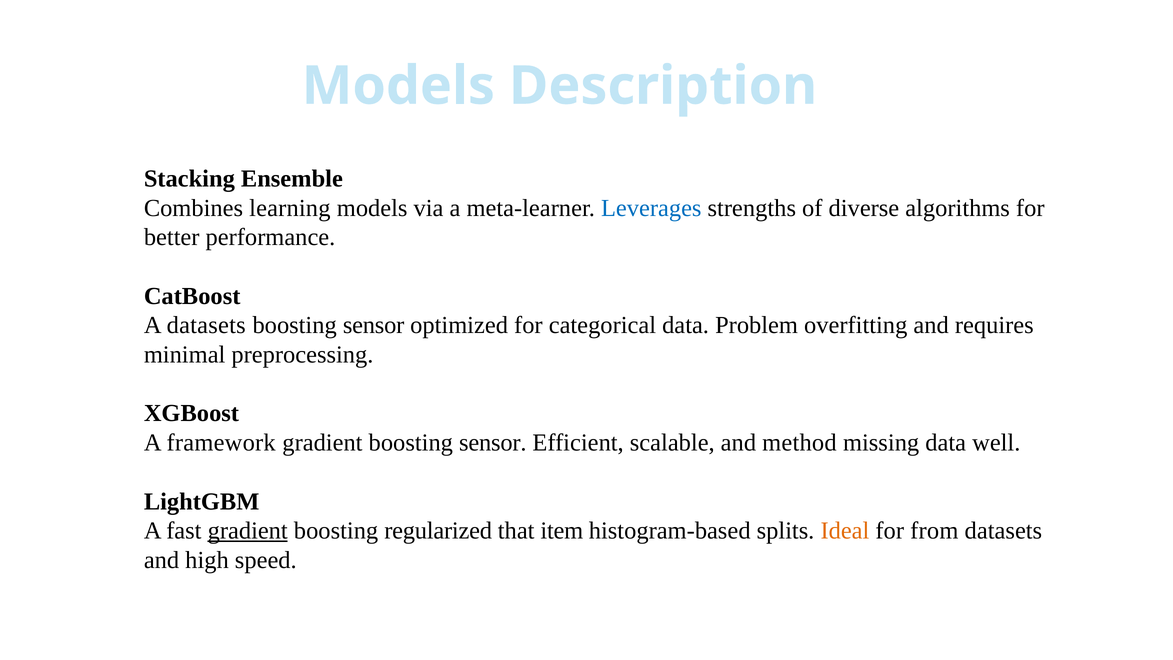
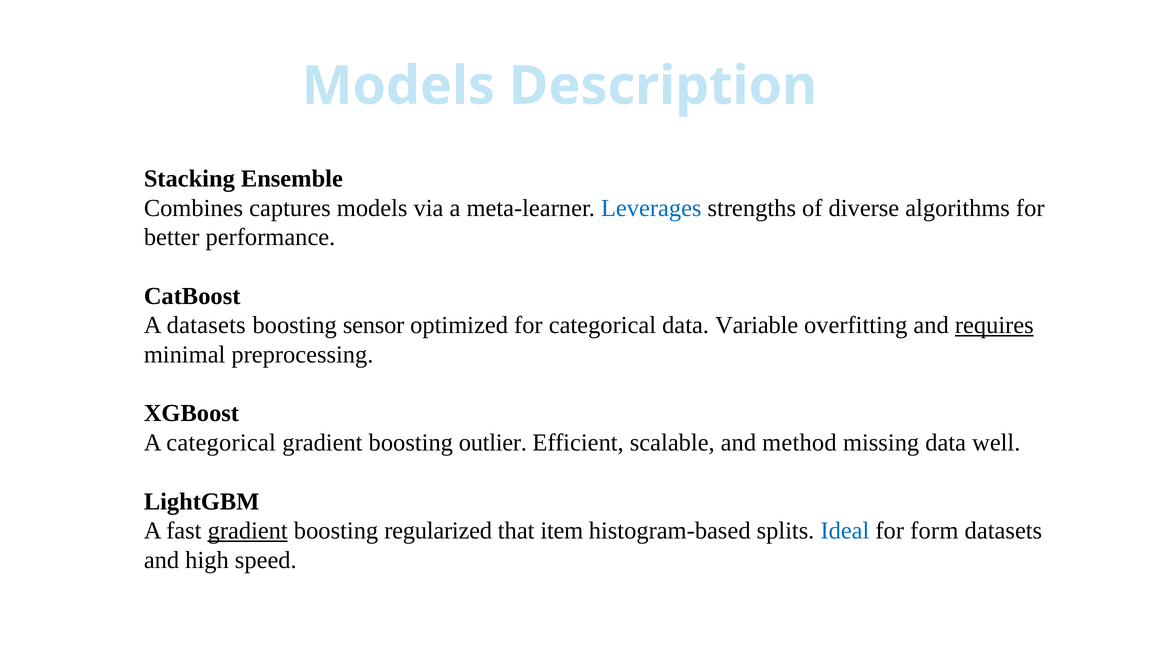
learning: learning -> captures (290, 208)
Problem: Problem -> Variable (757, 325)
requires underline: none -> present (994, 325)
A framework: framework -> categorical (221, 443)
gradient boosting sensor: sensor -> outlier (493, 443)
Ideal colour: orange -> blue (845, 531)
from: from -> form (934, 531)
